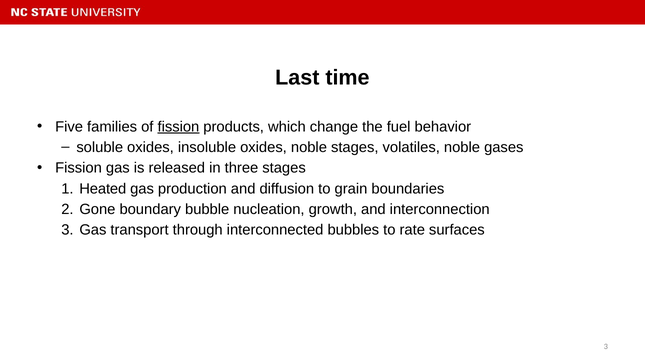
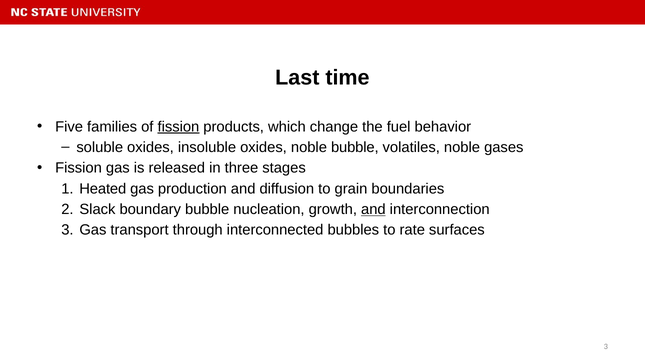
noble stages: stages -> bubble (355, 147)
Gone: Gone -> Slack (97, 209)
and underline: none -> present (373, 209)
